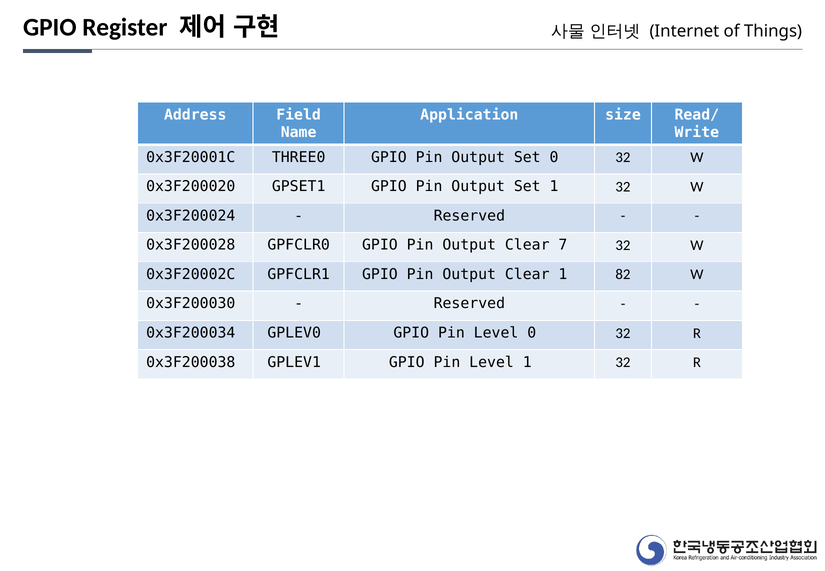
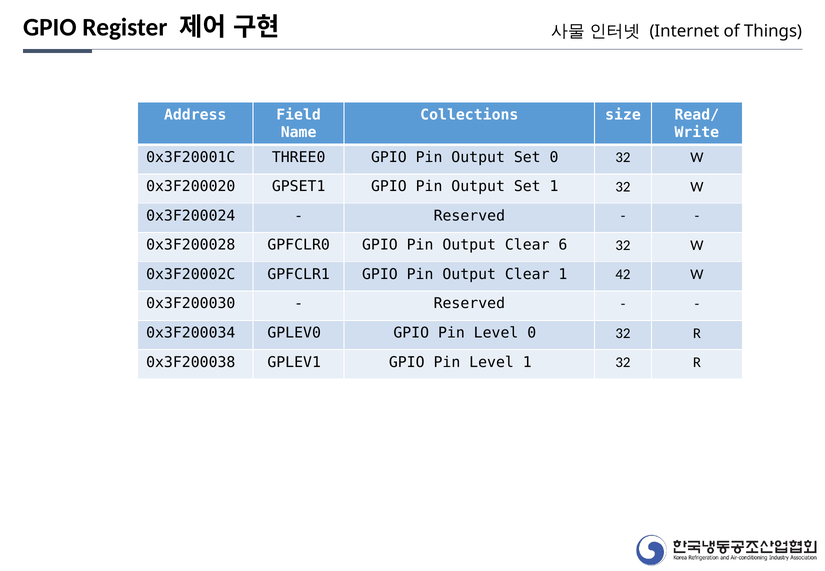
Application: Application -> Collections (469, 115)
7: 7 -> 6 (563, 245)
82: 82 -> 42 (623, 275)
